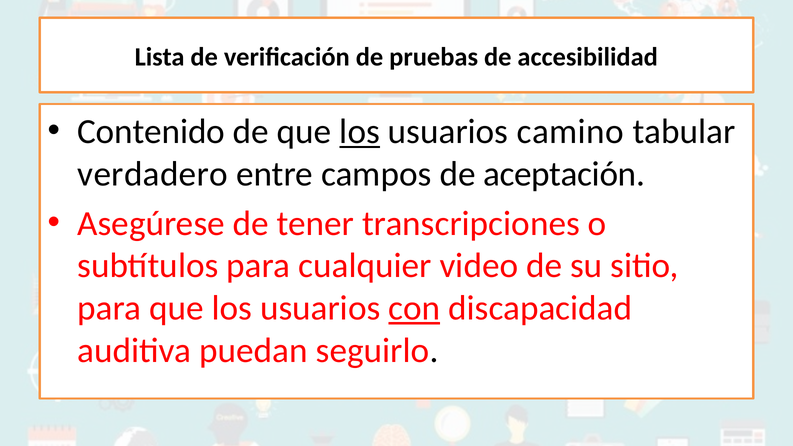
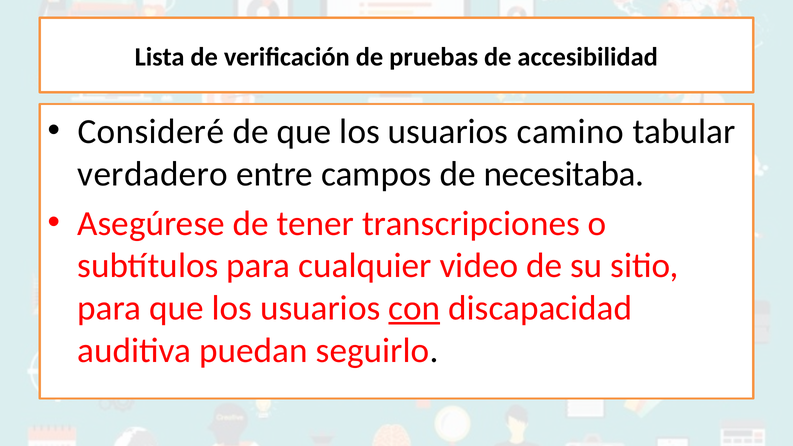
Contenido: Contenido -> Consideré (151, 132)
los underline: present -> none (360, 132)
aceptación: aceptación -> necesitaba (564, 174)
